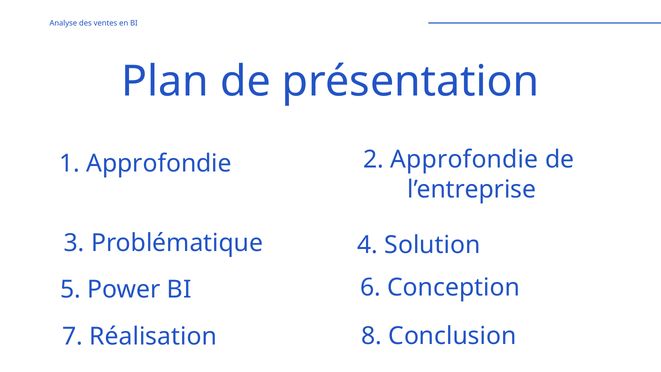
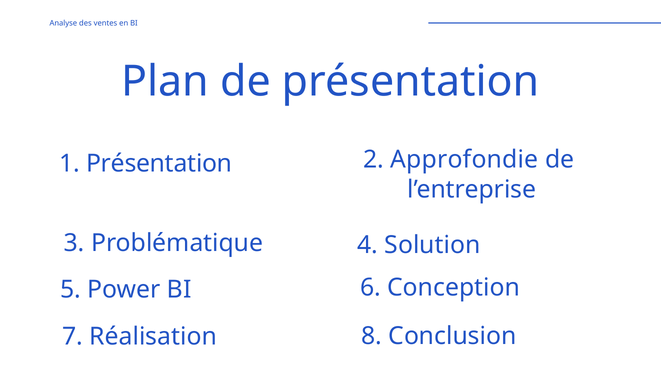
1 Approfondie: Approfondie -> Présentation (159, 163)
